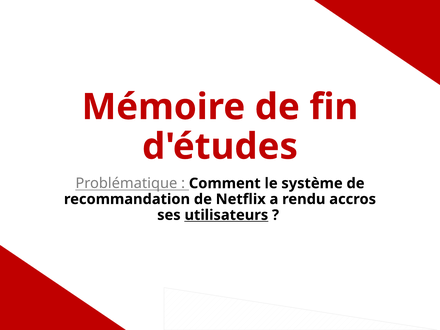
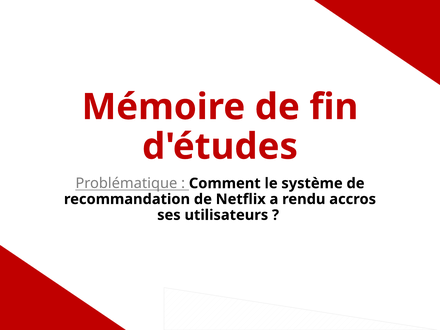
utilisateurs underline: present -> none (226, 215)
